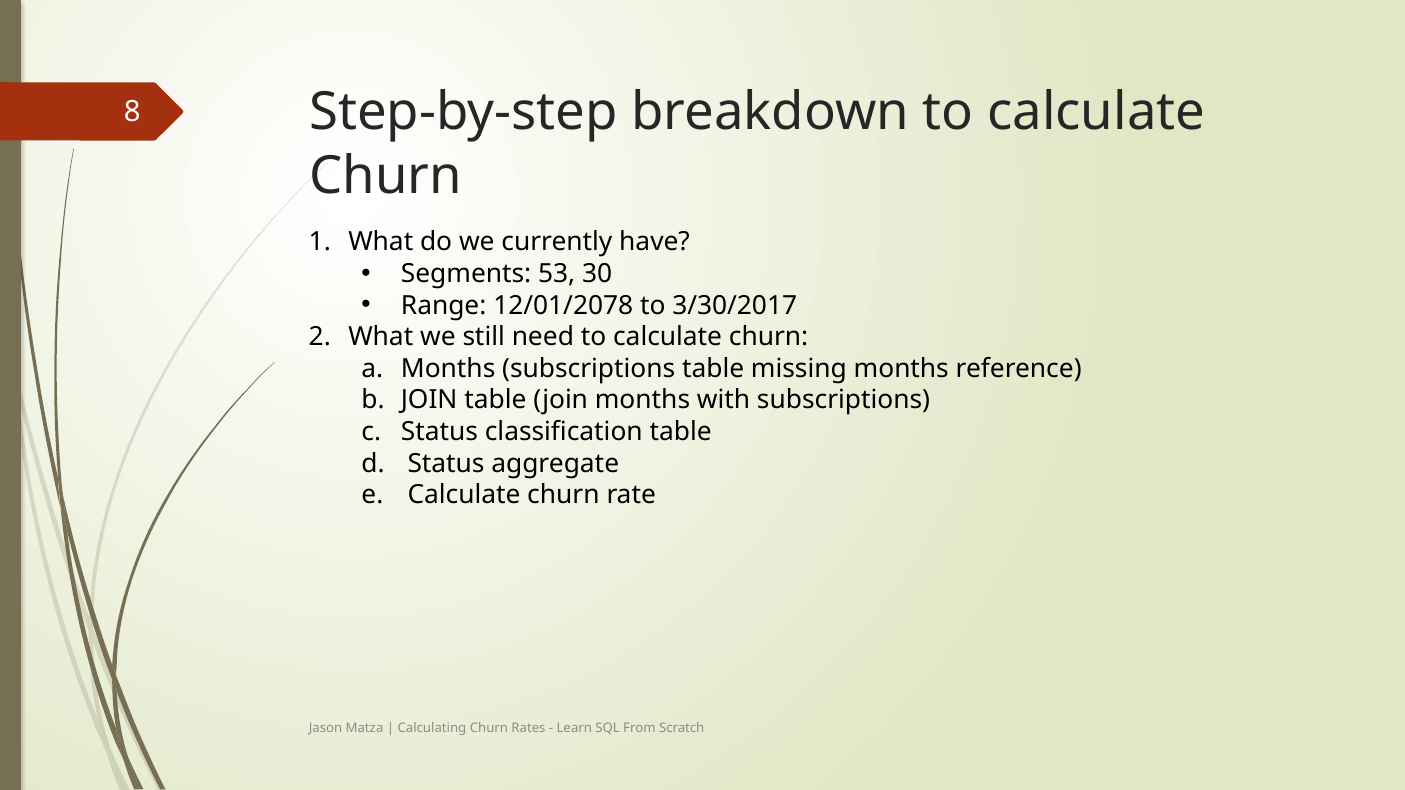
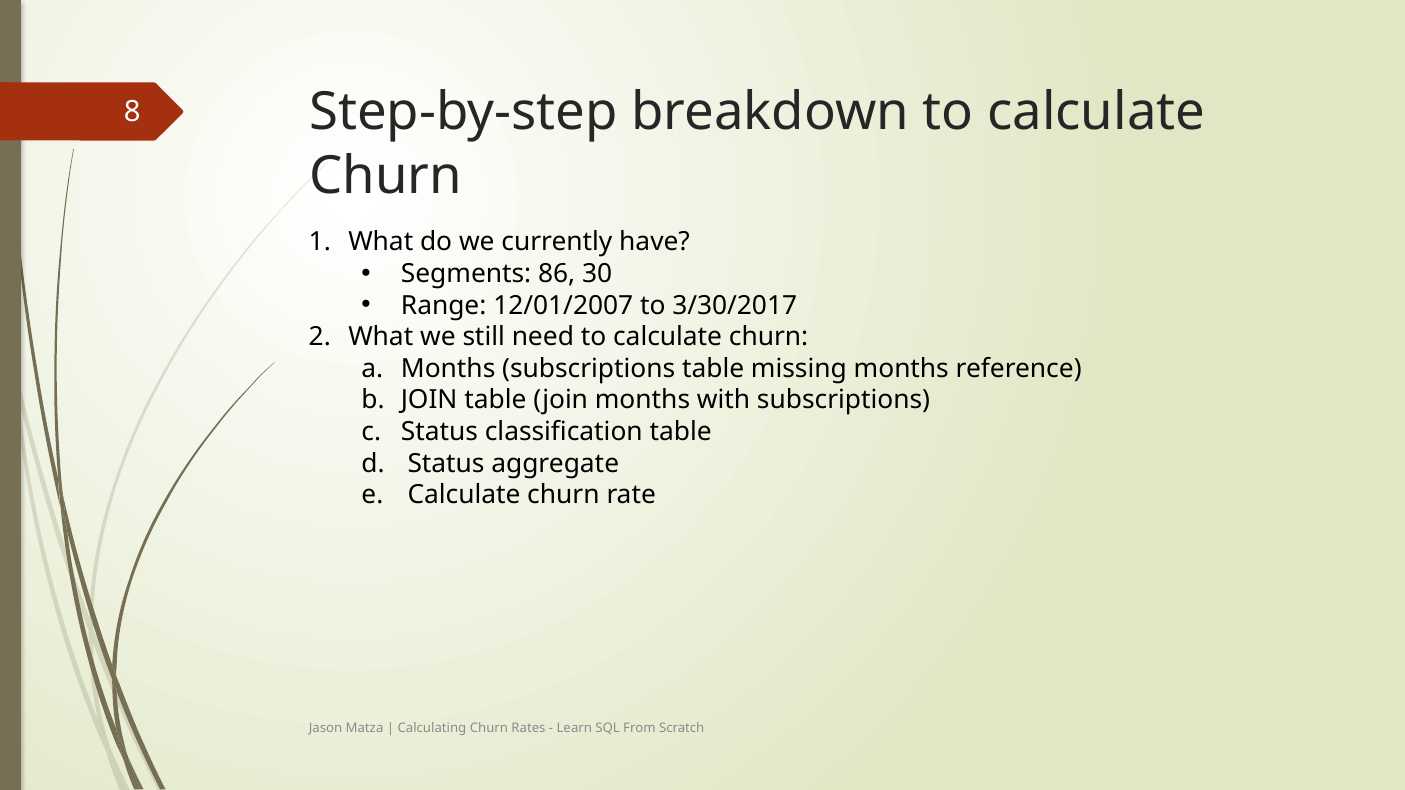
53: 53 -> 86 (557, 274)
12/01/2078: 12/01/2078 -> 12/01/2007 (563, 306)
